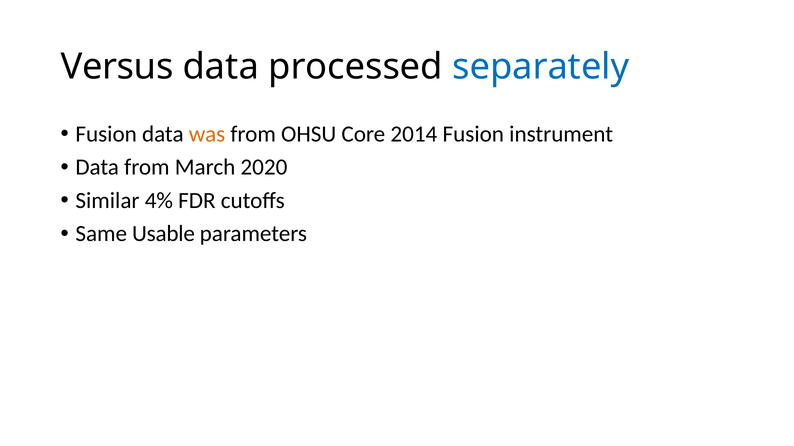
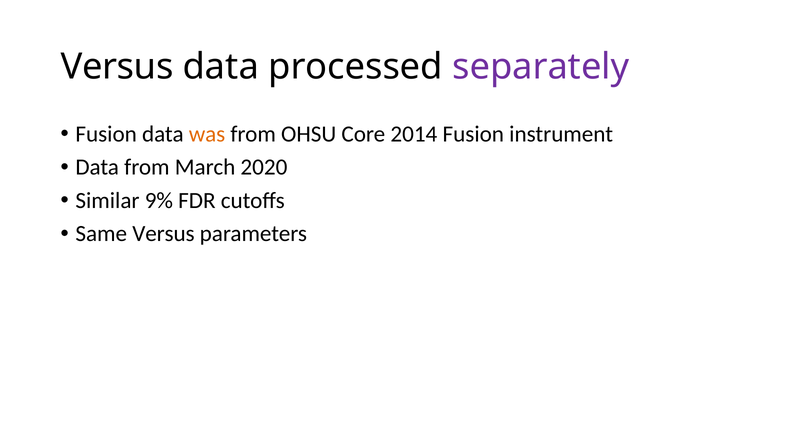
separately colour: blue -> purple (541, 67)
4%: 4% -> 9% (159, 201)
Same Usable: Usable -> Versus (163, 234)
